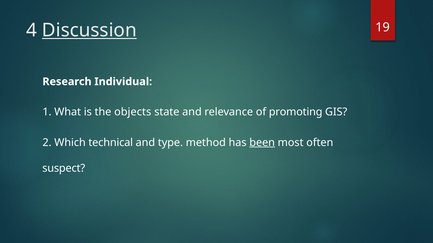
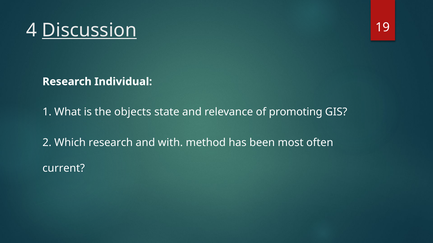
Which technical: technical -> research (111, 143)
type: type -> with (170, 143)
been underline: present -> none (262, 143)
suspect: suspect -> current (64, 169)
